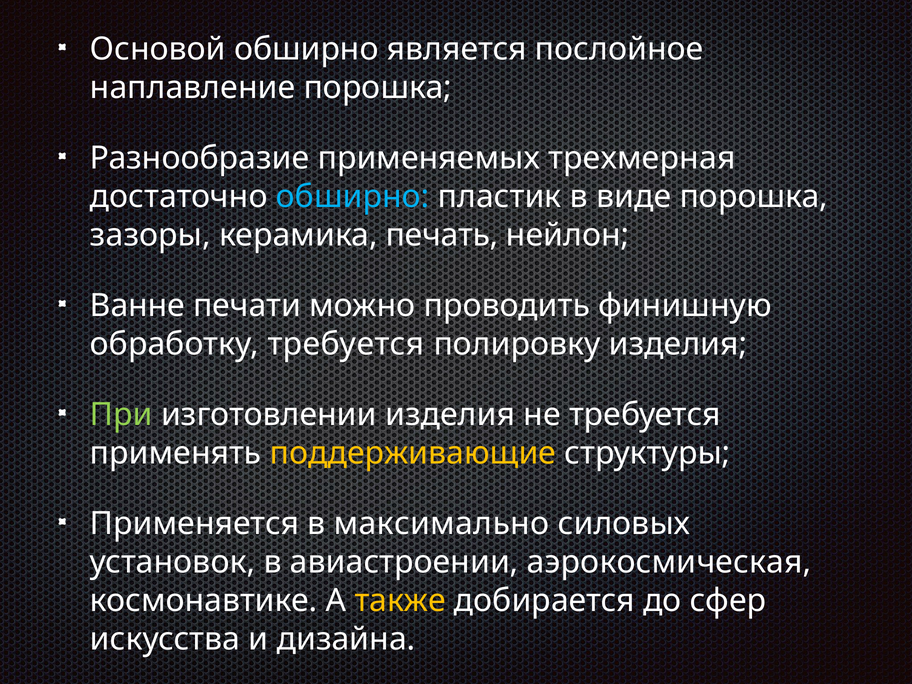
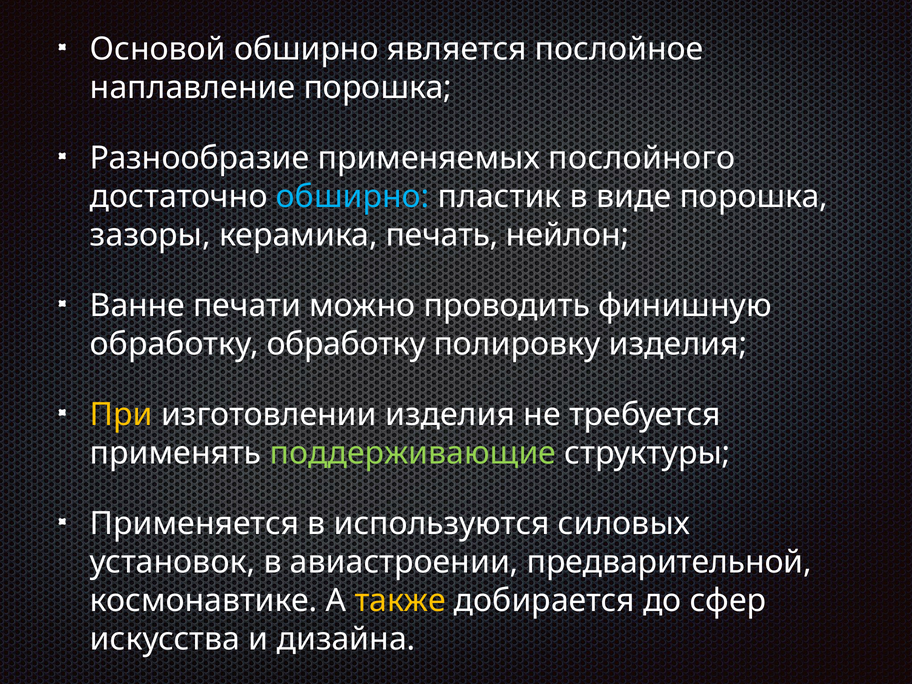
трехмерная: трехмерная -> послойного (642, 158)
обработку требуется: требуется -> обработку (346, 344)
При colour: light green -> yellow (121, 415)
поддерживающие colour: yellow -> light green (413, 453)
максимально: максимально -> используются (442, 524)
аэрокосмическая: аэрокосмическая -> предварительной (669, 562)
